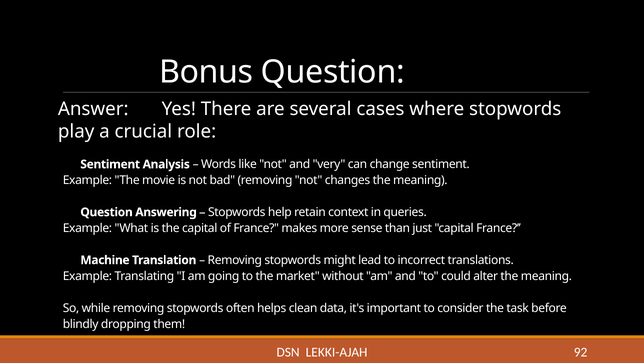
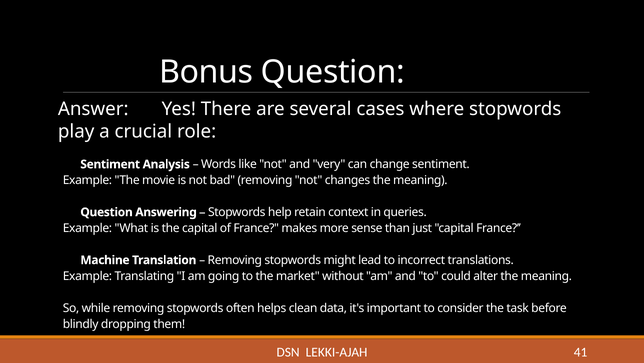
92: 92 -> 41 (581, 352)
